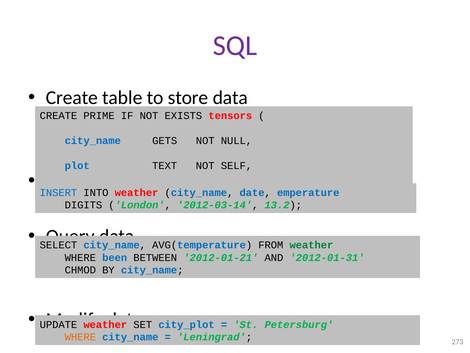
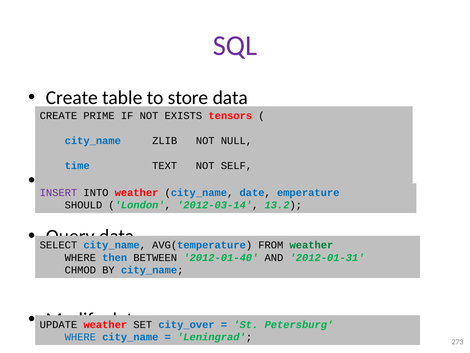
GETS: GETS -> ZLIB (165, 141)
plot: plot -> time (77, 166)
INSERT colour: blue -> purple (58, 192)
DIGITS: DIGITS -> SHOULD (83, 205)
been: been -> then (115, 257)
2012-01-21: 2012-01-21 -> 2012-01-40 (221, 257)
city_plot: city_plot -> city_over (187, 324)
WHERE colour: orange -> blue (80, 337)
